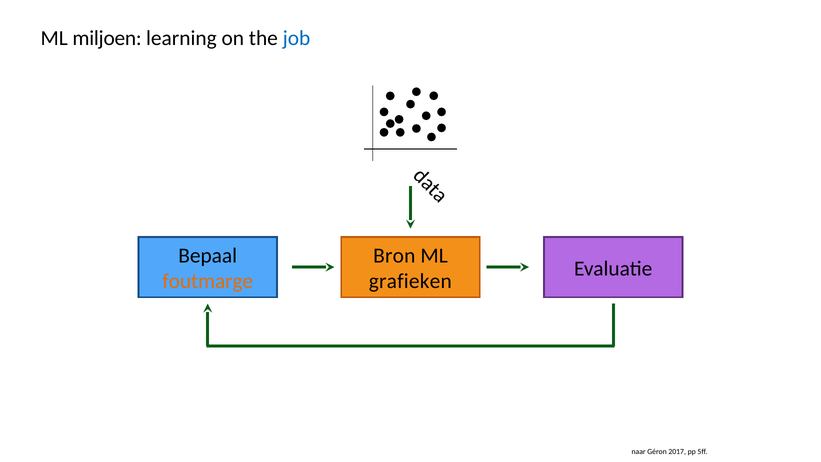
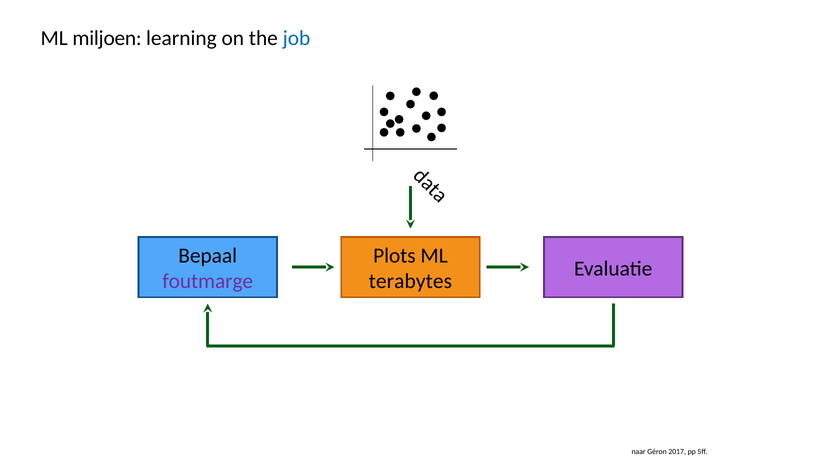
Bron: Bron -> Plots (394, 256)
foutmarge colour: orange -> purple (208, 281)
grafieken: grafieken -> terabytes (410, 281)
